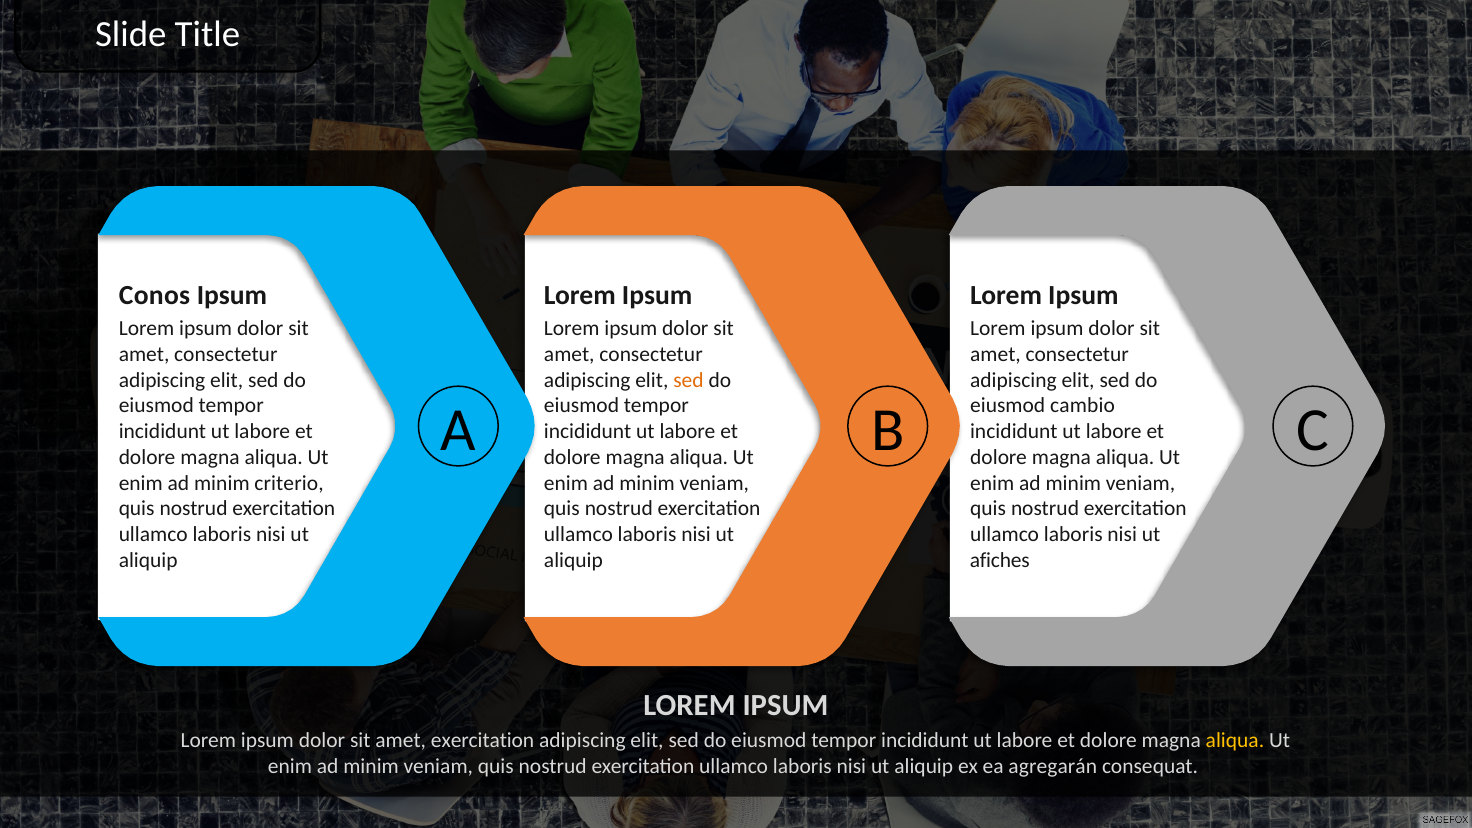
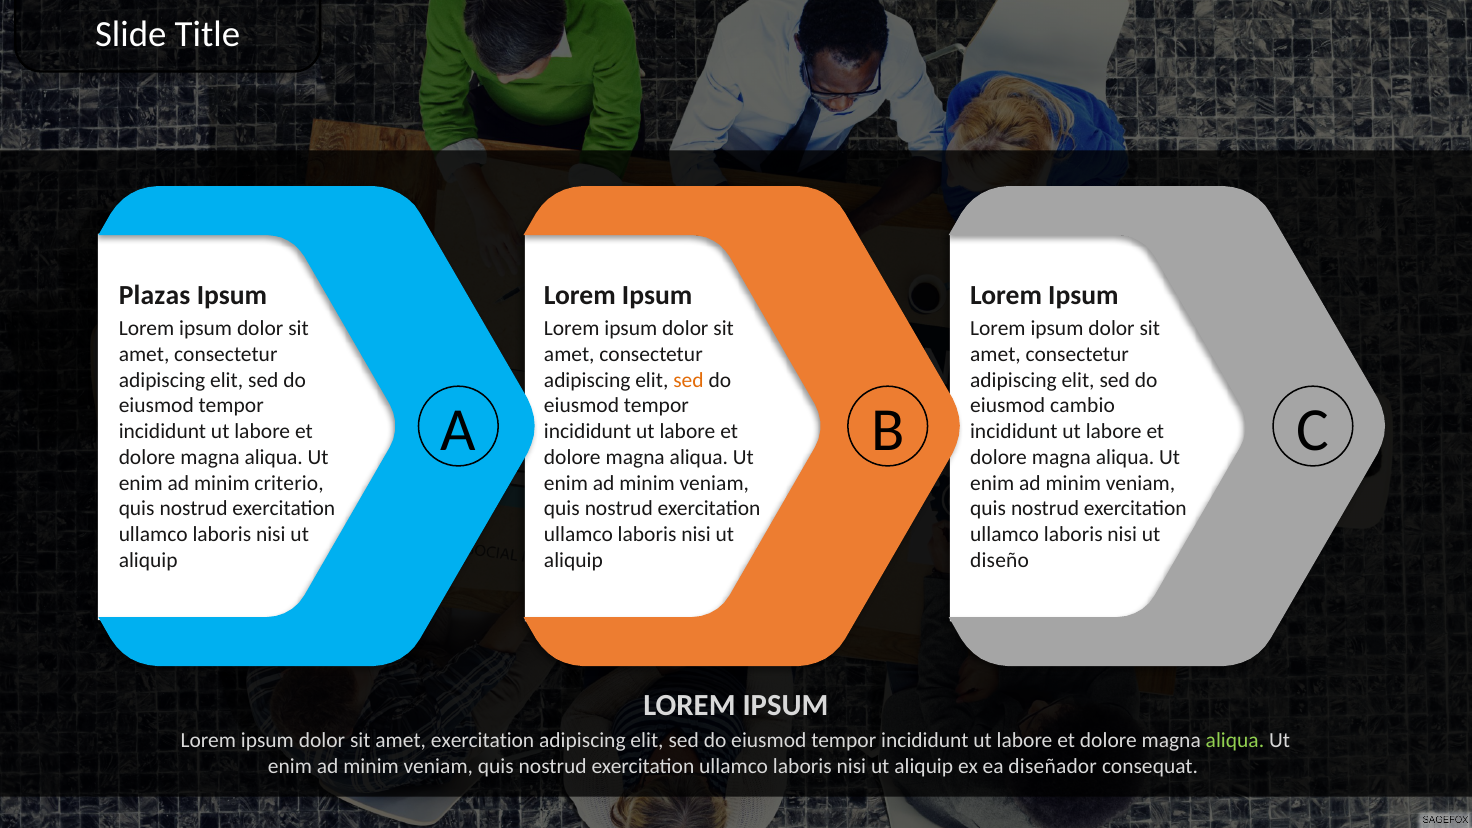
Conos: Conos -> Plazas (155, 295)
afiches: afiches -> diseño (1000, 560)
aliqua colour: yellow -> light green (1235, 740)
agregarán: agregarán -> diseñador (1053, 766)
